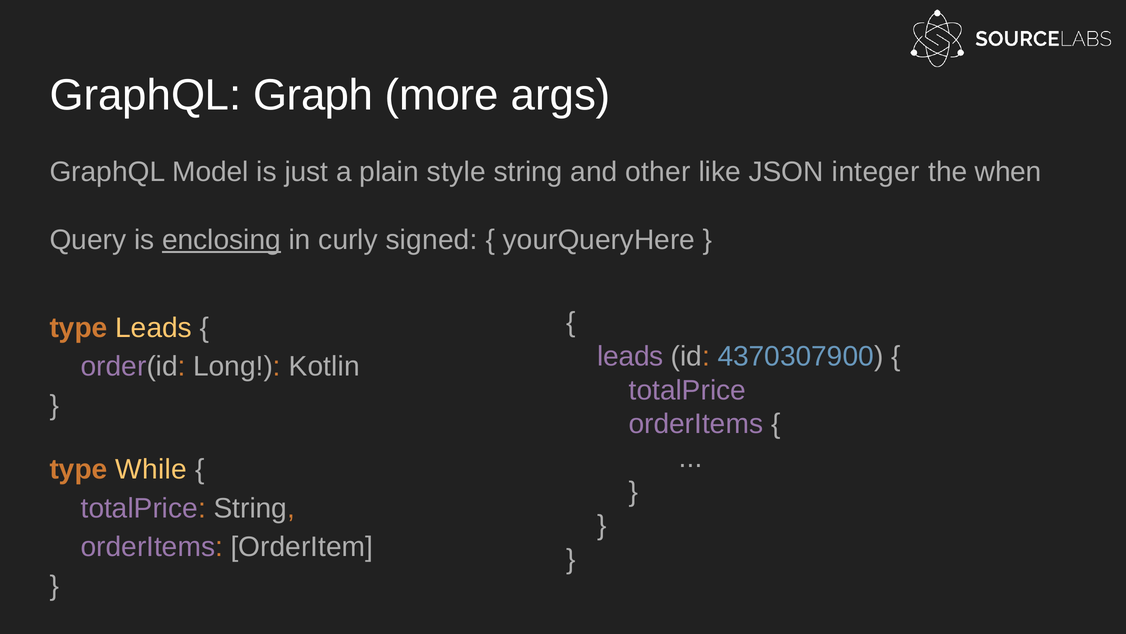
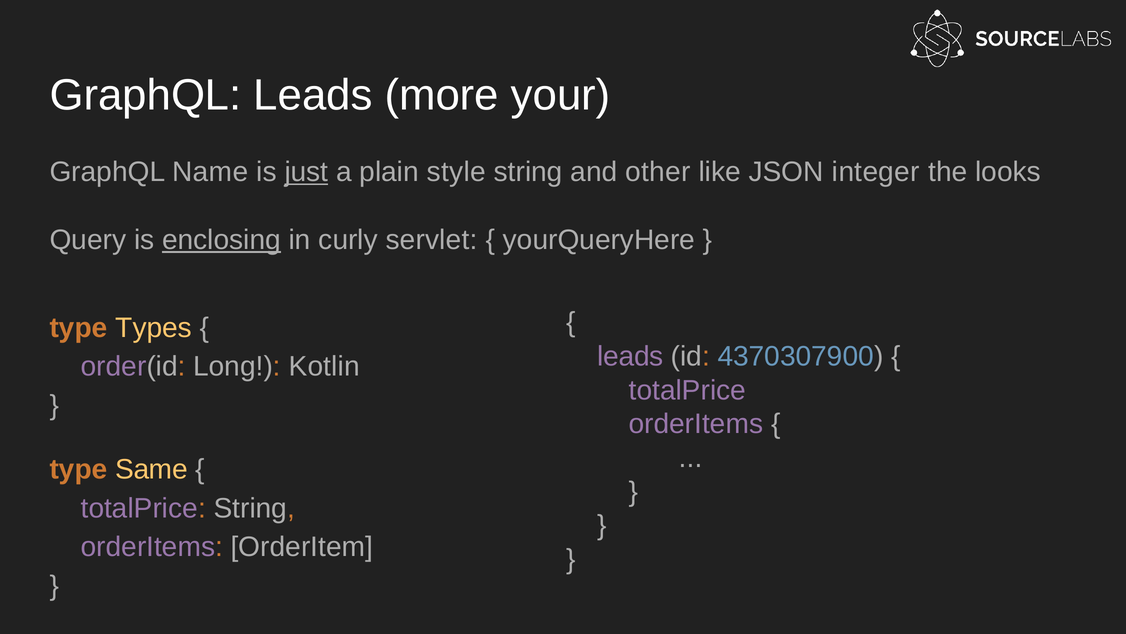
GraphQL Graph: Graph -> Leads (313, 95)
args: args -> your (561, 95)
Model: Model -> Name (210, 172)
just underline: none -> present (306, 172)
when: when -> looks (1008, 172)
signed: signed -> servlet (432, 240)
type Leads: Leads -> Types (154, 327)
While: While -> Same (151, 469)
